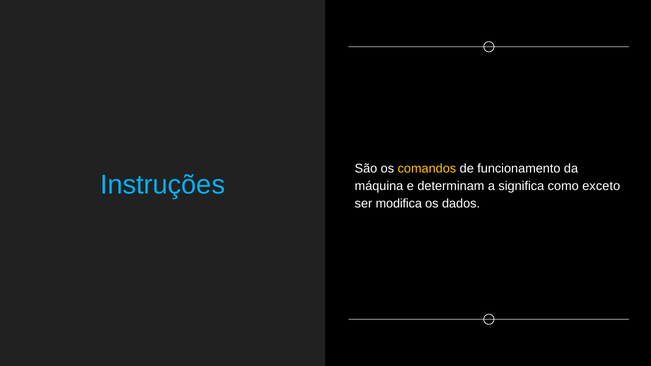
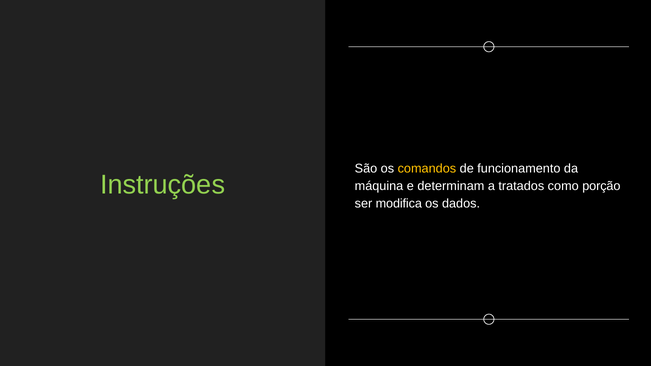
Instruções colour: light blue -> light green (163, 185)
significa: significa -> tratados (521, 186)
exceto: exceto -> porção (601, 186)
